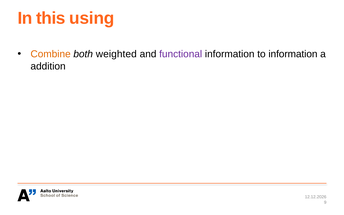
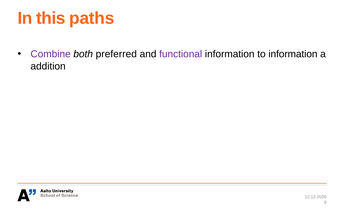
using: using -> paths (92, 18)
Combine colour: orange -> purple (51, 54)
weighted: weighted -> preferred (116, 54)
